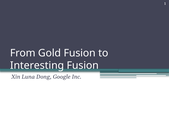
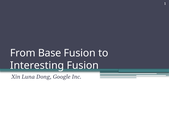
Gold: Gold -> Base (50, 53)
